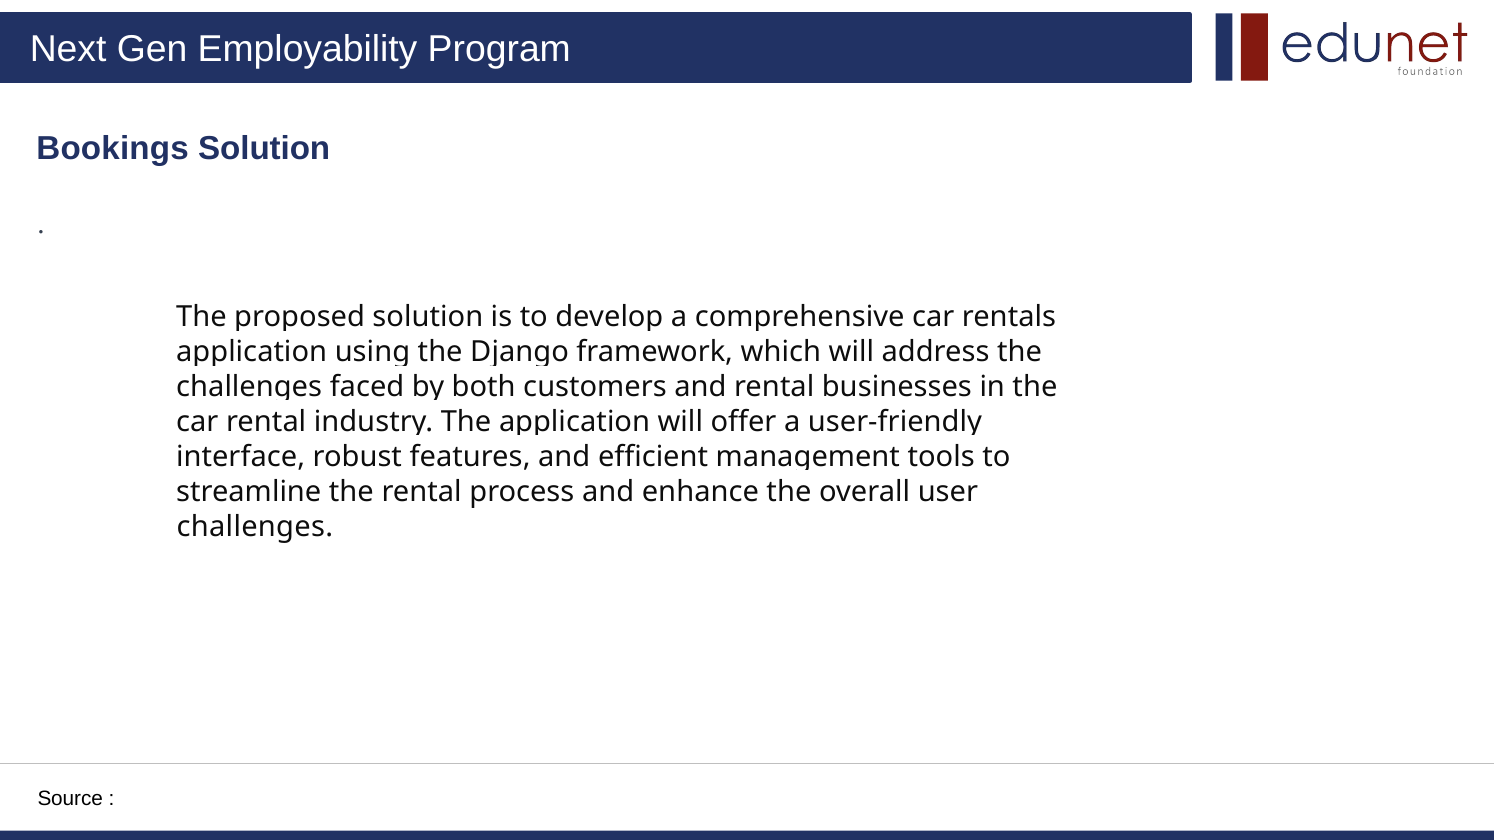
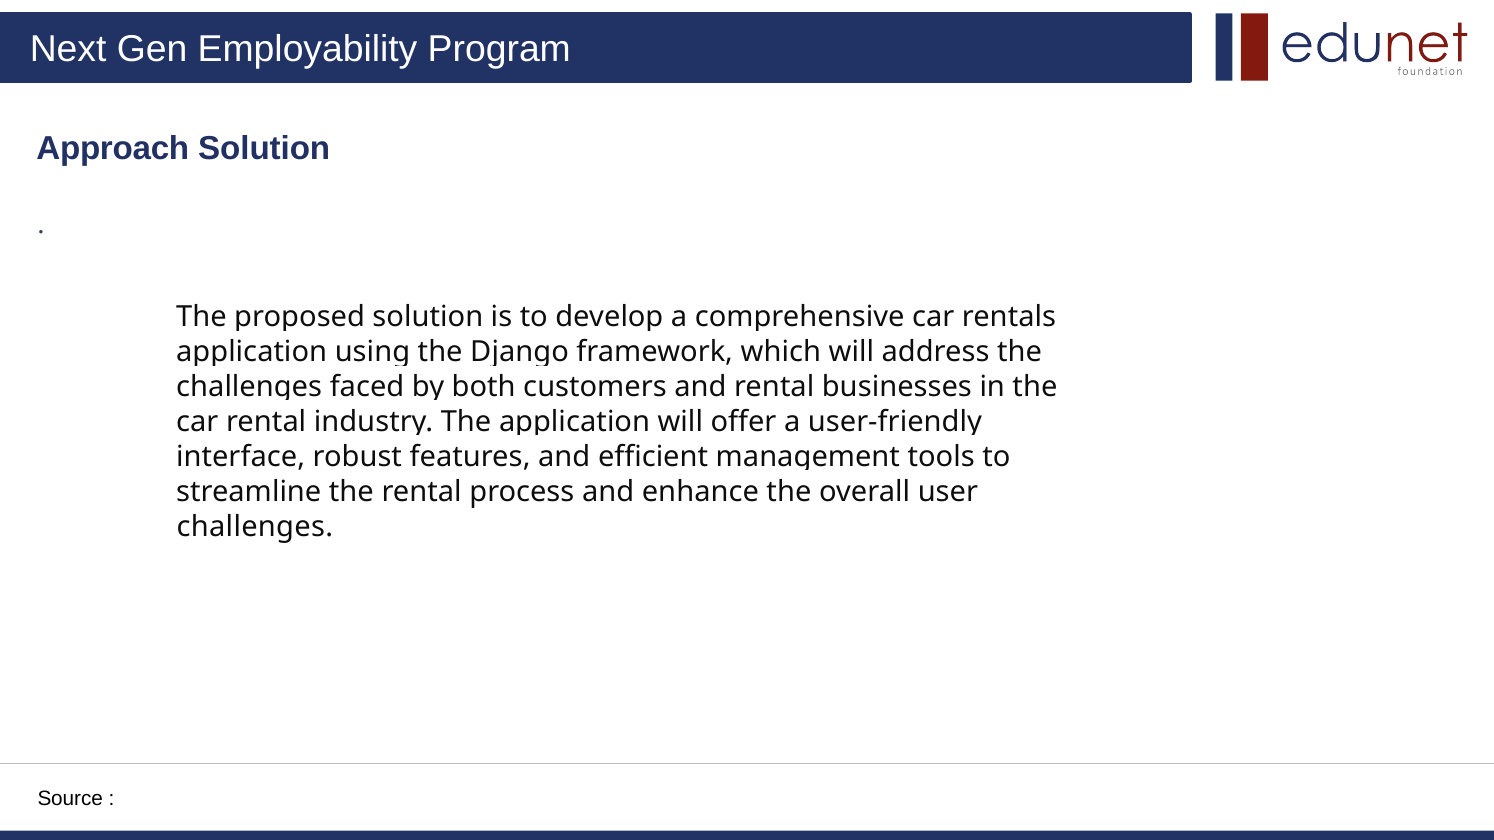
Bookings: Bookings -> Approach (113, 149)
